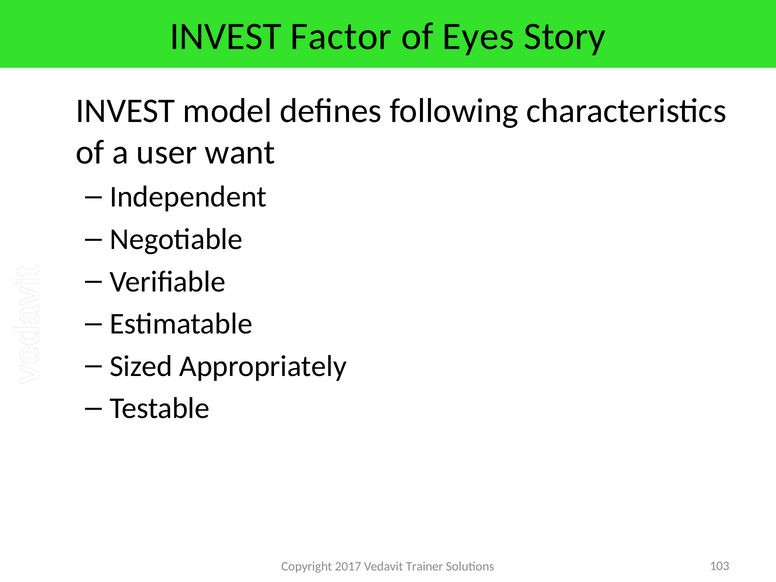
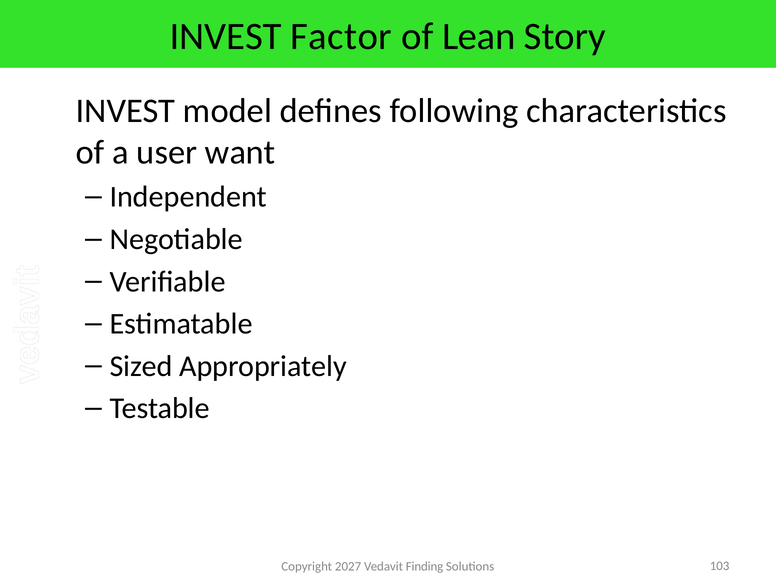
Eyes: Eyes -> Lean (479, 36)
2017: 2017 -> 2027 (348, 566)
Trainer: Trainer -> Finding (425, 566)
